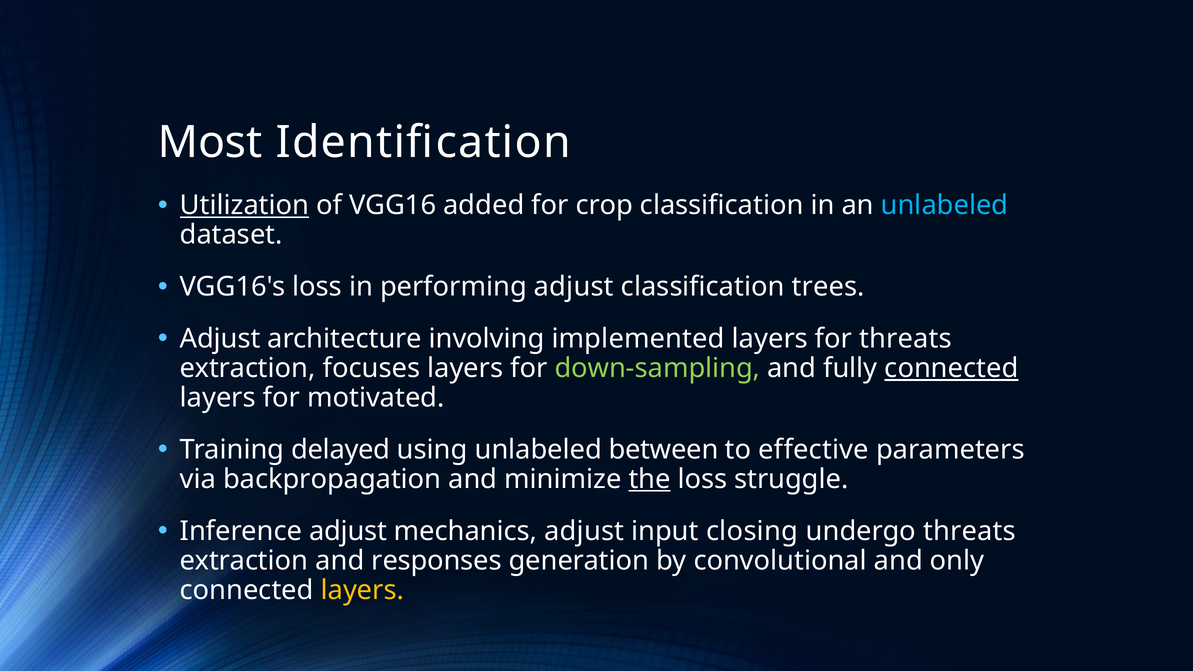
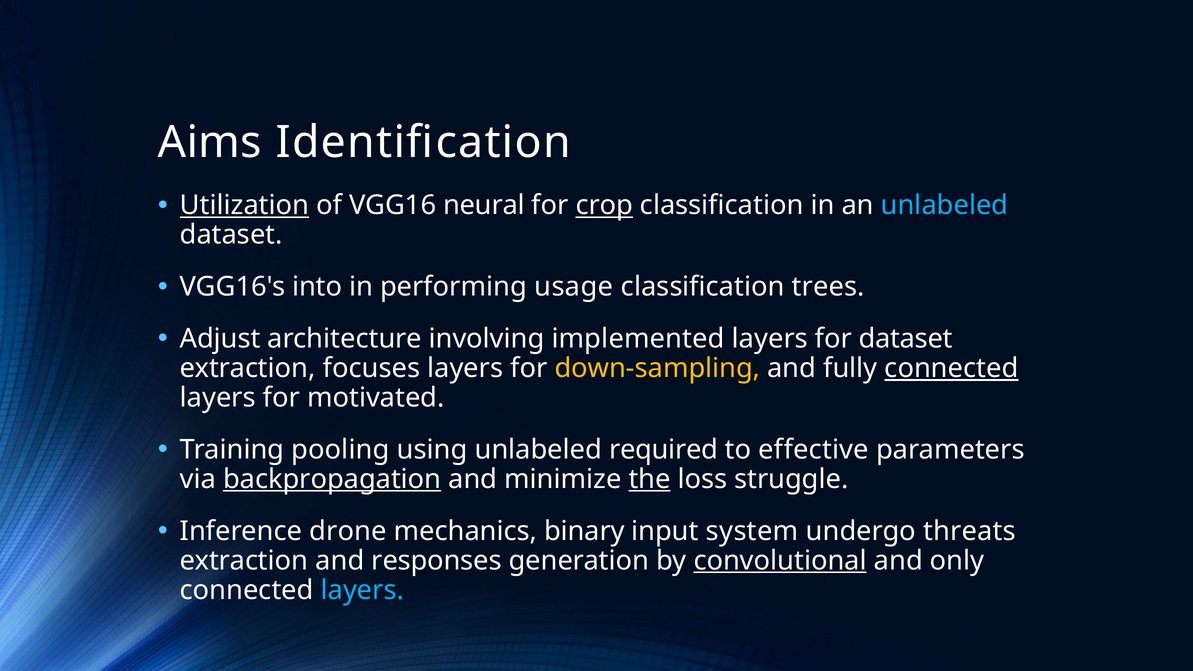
Most: Most -> Aims (210, 143)
added: added -> neural (484, 206)
crop underline: none -> present (604, 206)
VGG16's loss: loss -> into (317, 287)
performing adjust: adjust -> usage (574, 287)
for threats: threats -> dataset (906, 339)
down-sampling colour: light green -> yellow (657, 368)
delayed: delayed -> pooling (340, 450)
between: between -> required (664, 450)
backpropagation underline: none -> present (332, 479)
Inference adjust: adjust -> drone (348, 531)
mechanics adjust: adjust -> binary (584, 531)
closing: closing -> system (752, 531)
convolutional underline: none -> present (780, 561)
layers colour: yellow -> light blue (362, 590)
